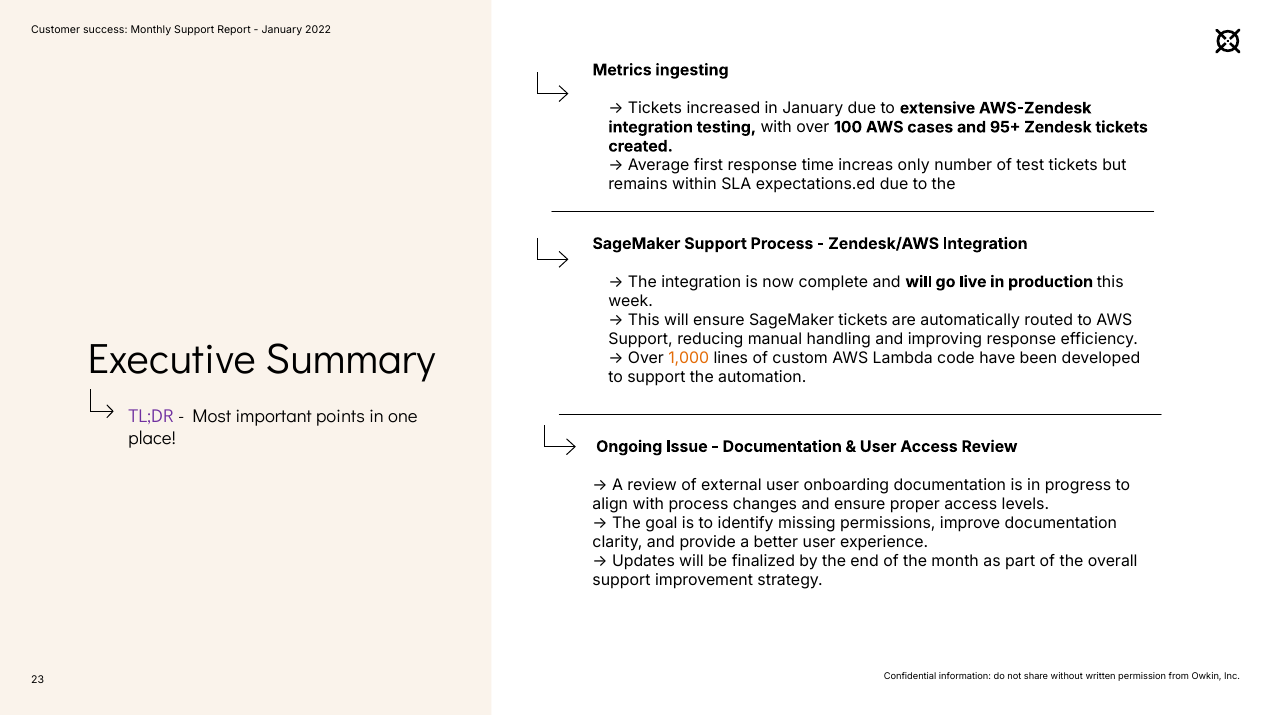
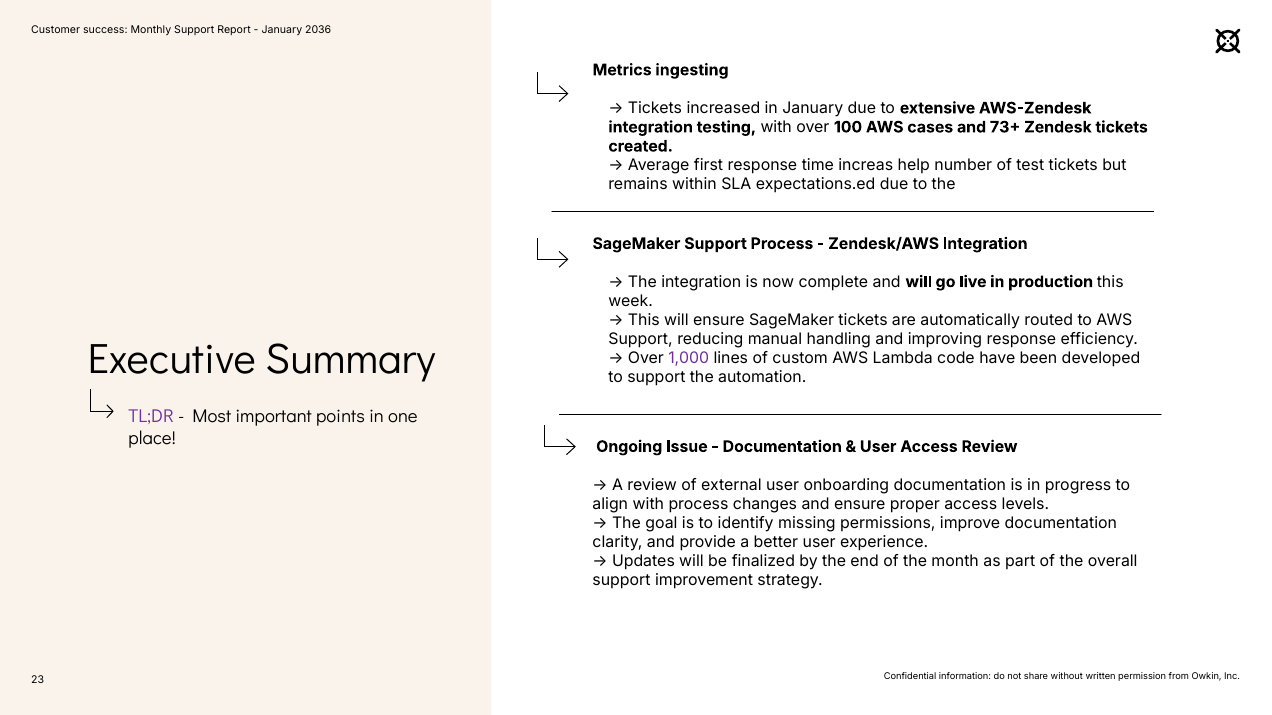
2022: 2022 -> 2036 (318, 30)
95+: 95+ -> 73+ (1005, 127)
only: only -> help (914, 165)
1,000 colour: orange -> purple (689, 358)
